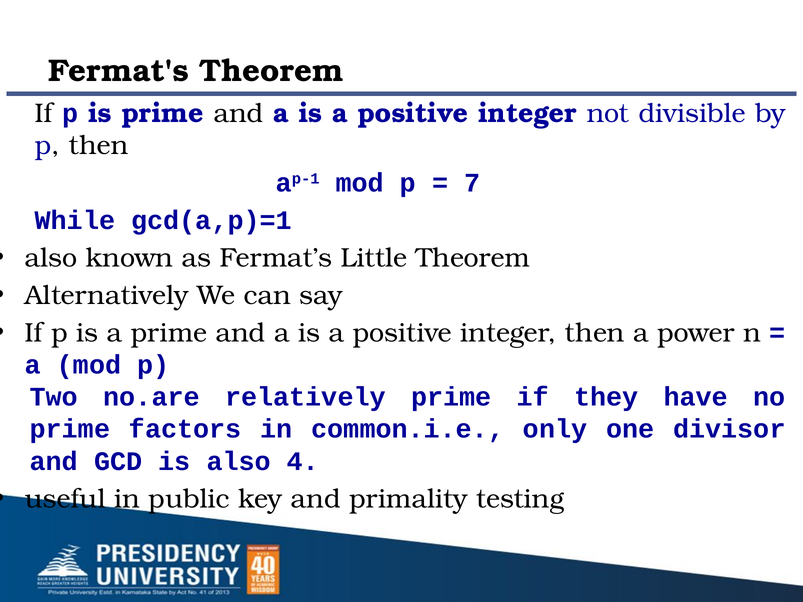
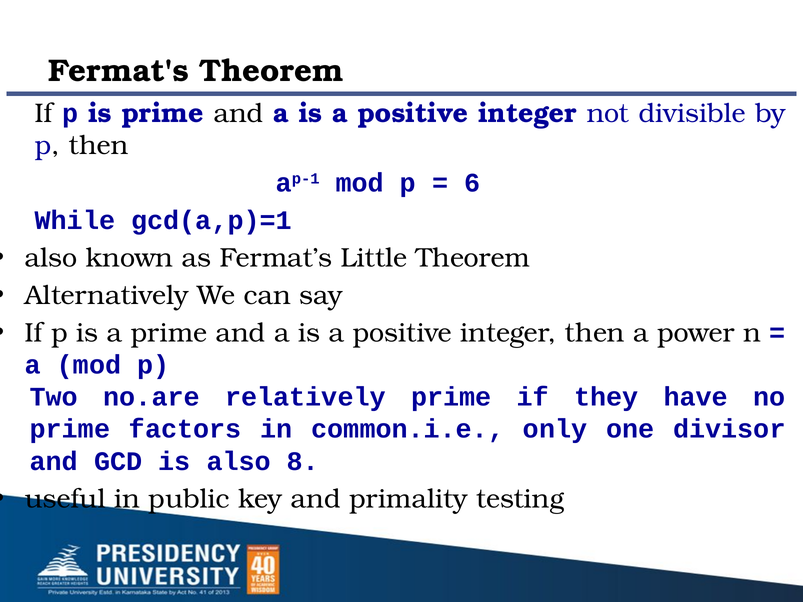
7: 7 -> 6 (472, 183)
4: 4 -> 8 (303, 461)
